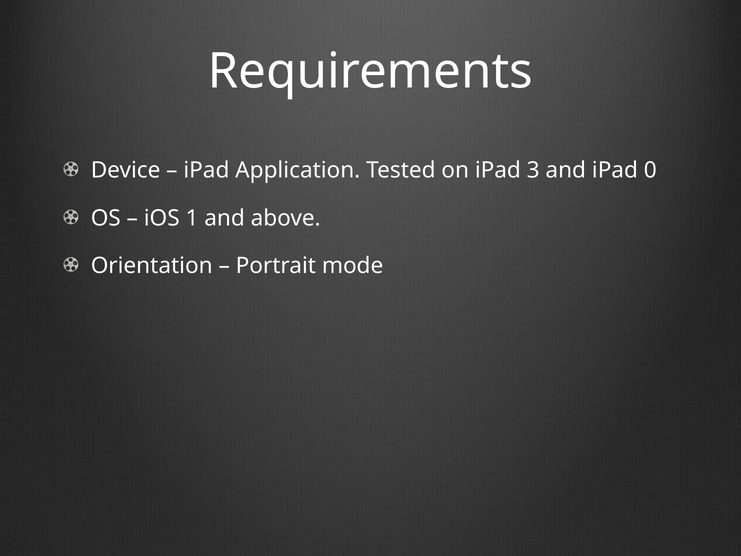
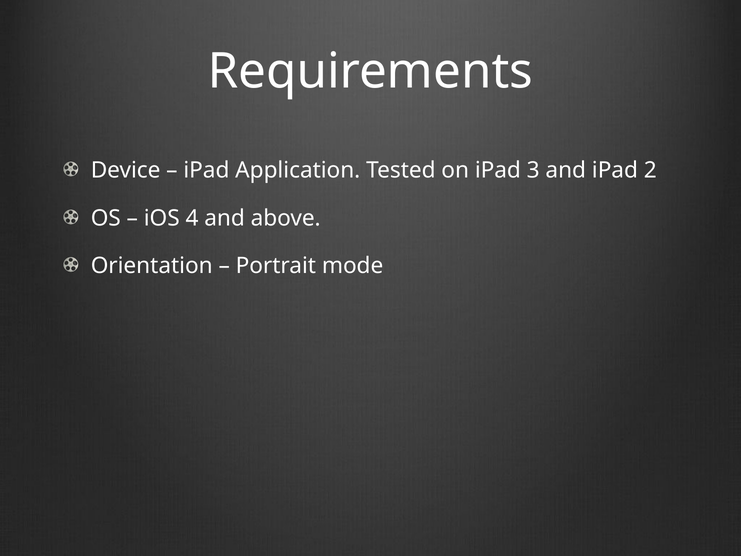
0: 0 -> 2 (650, 170)
1: 1 -> 4 (192, 218)
